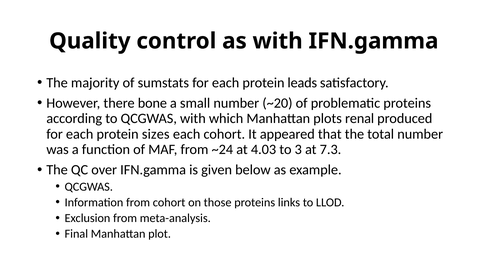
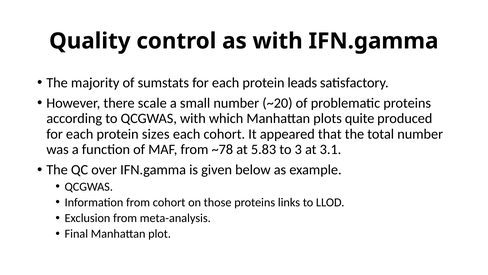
bone: bone -> scale (152, 103)
renal: renal -> quite (360, 118)
~24: ~24 -> ~78 (222, 149)
4.03: 4.03 -> 5.83 (264, 149)
7.3: 7.3 -> 3.1 (331, 149)
